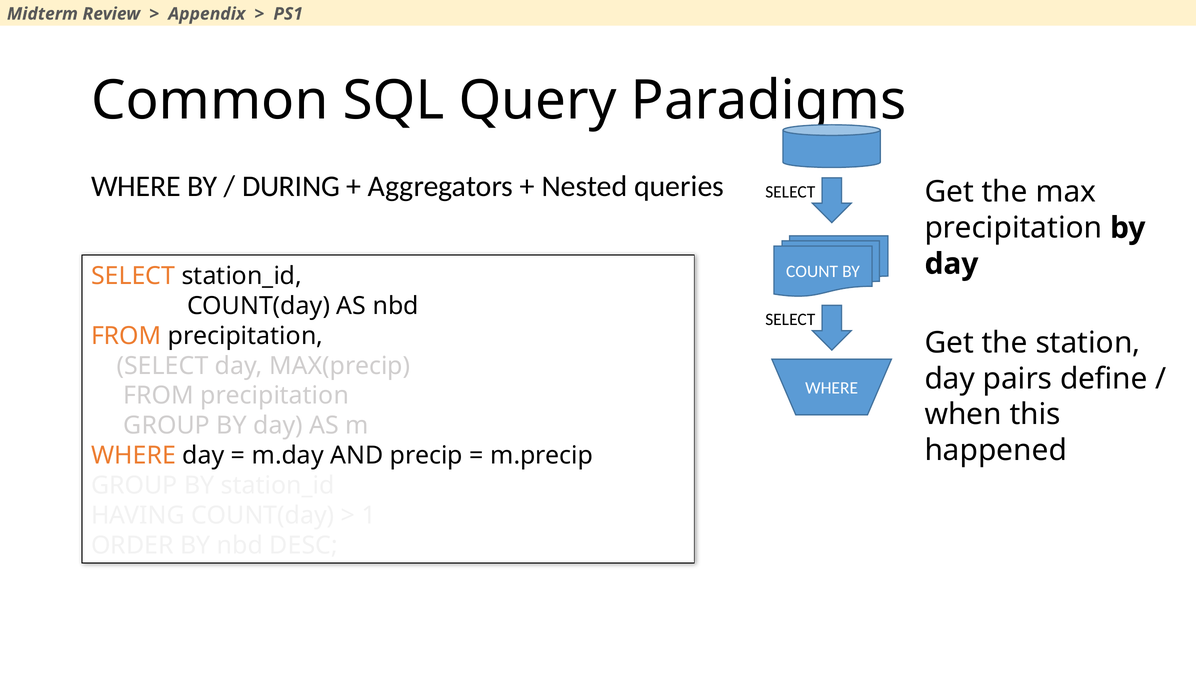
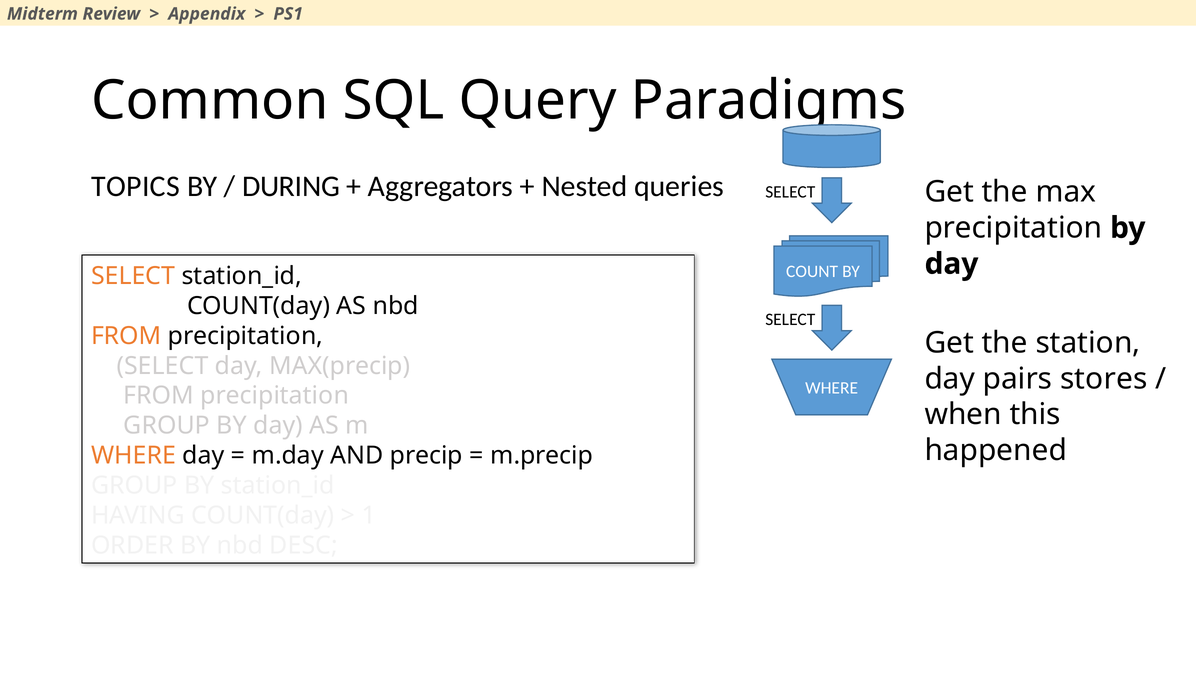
WHERE: WHERE -> TOPICS (136, 186)
define: define -> stores (1104, 379)
